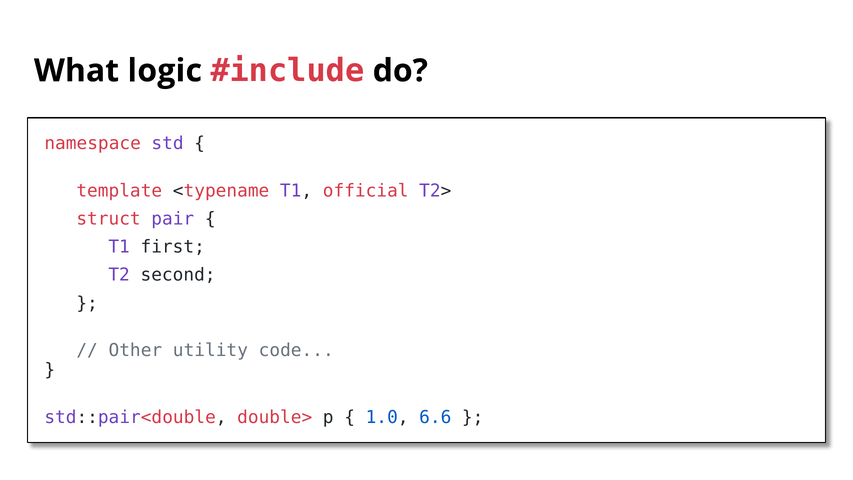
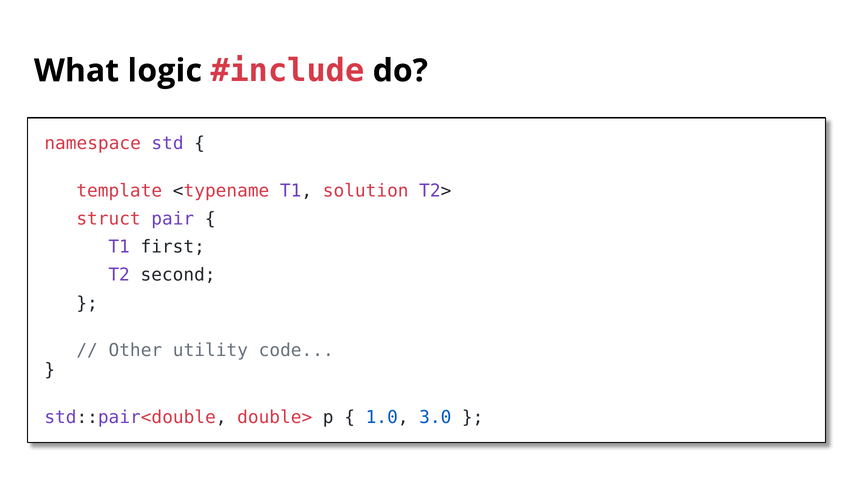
official: official -> solution (366, 191)
6.6: 6.6 -> 3.0 (435, 417)
